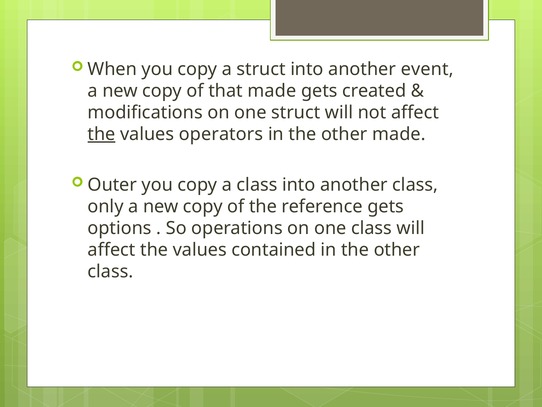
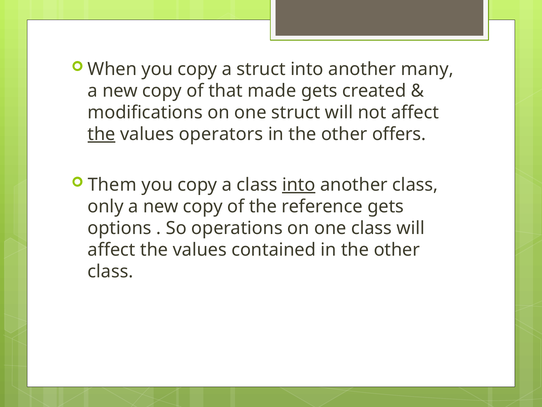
event: event -> many (427, 69)
other made: made -> offers (399, 134)
Outer: Outer -> Them (112, 185)
into underline: none -> present (299, 185)
